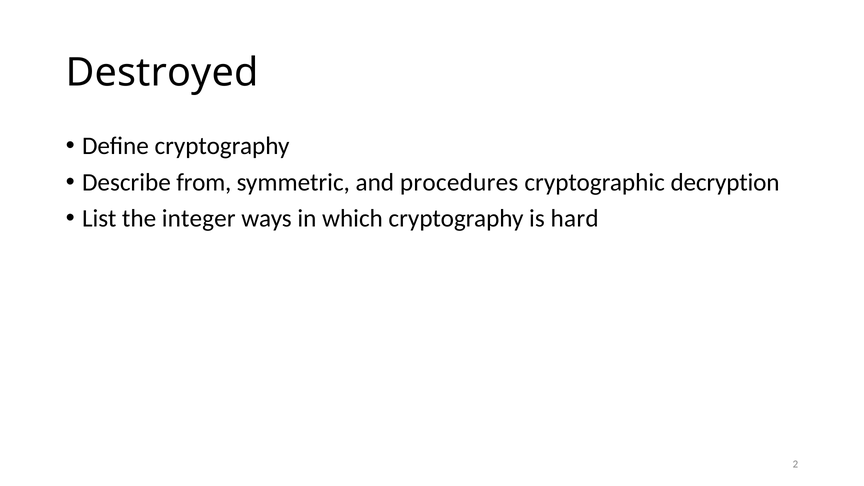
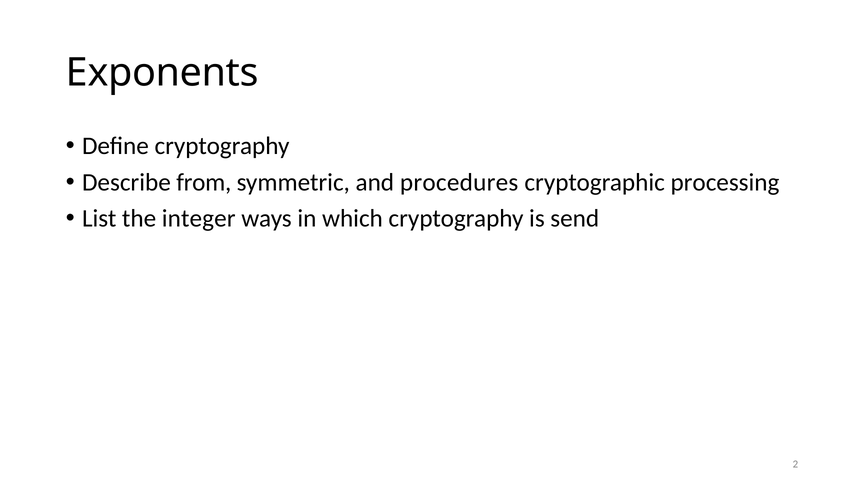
Destroyed: Destroyed -> Exponents (162, 73)
decryption: decryption -> processing (725, 182)
hard: hard -> send (575, 219)
